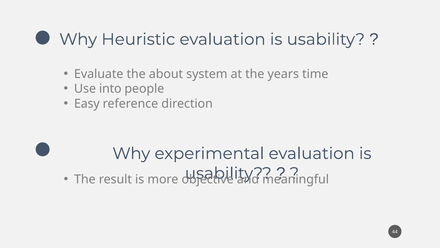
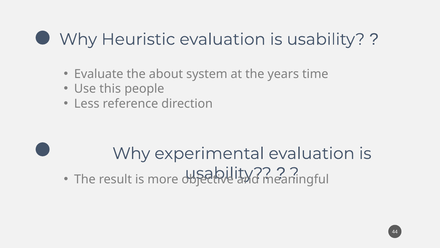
into: into -> this (110, 89)
Easy: Easy -> Less (87, 104)
